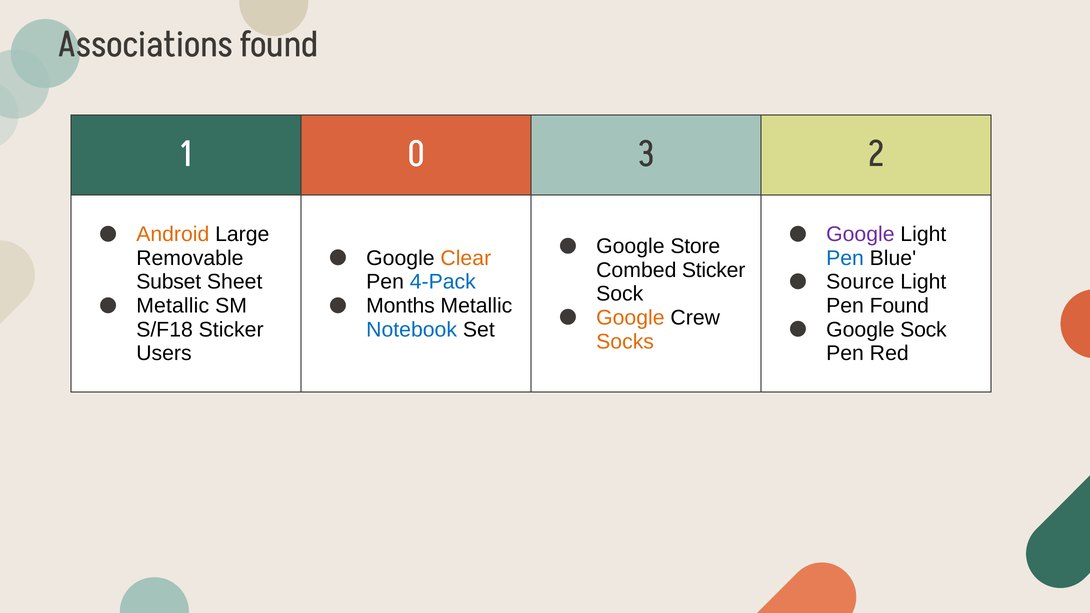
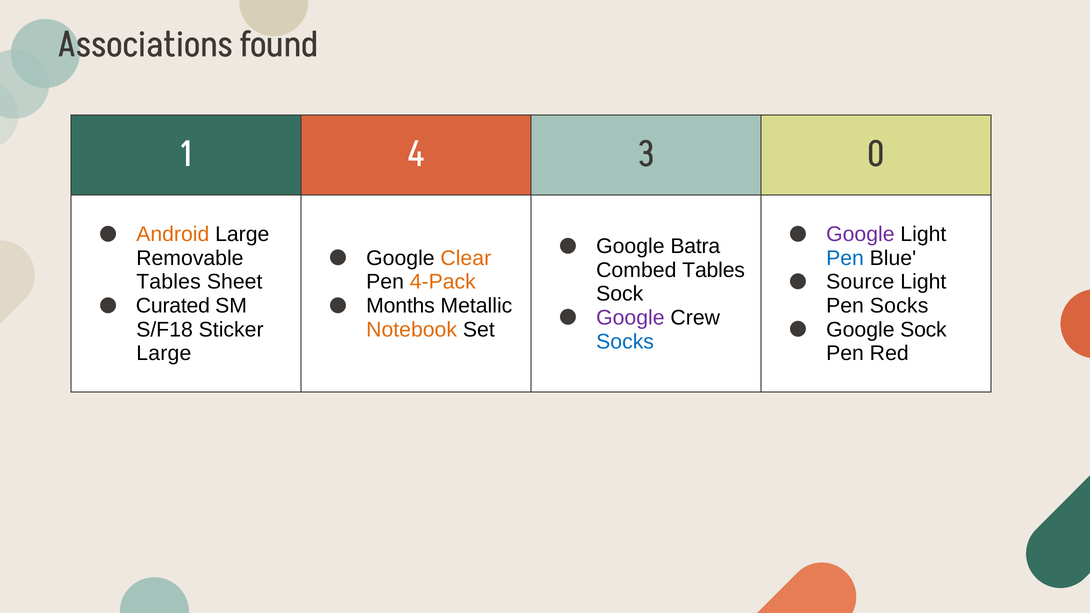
0: 0 -> 4 (416, 154)
2: 2 -> 0 (876, 154)
Store: Store -> Batra (695, 246)
Combed Sticker: Sticker -> Tables (714, 270)
Subset: Subset -> Tables (169, 282)
4-Pack colour: blue -> orange (443, 282)
Pen Found: Found -> Socks (899, 306)
Metallic: Metallic -> Curated (173, 306)
Google colour: orange -> purple (630, 318)
Notebook colour: blue -> orange (412, 330)
Socks colour: orange -> blue (625, 342)
Users: Users -> Large (164, 354)
